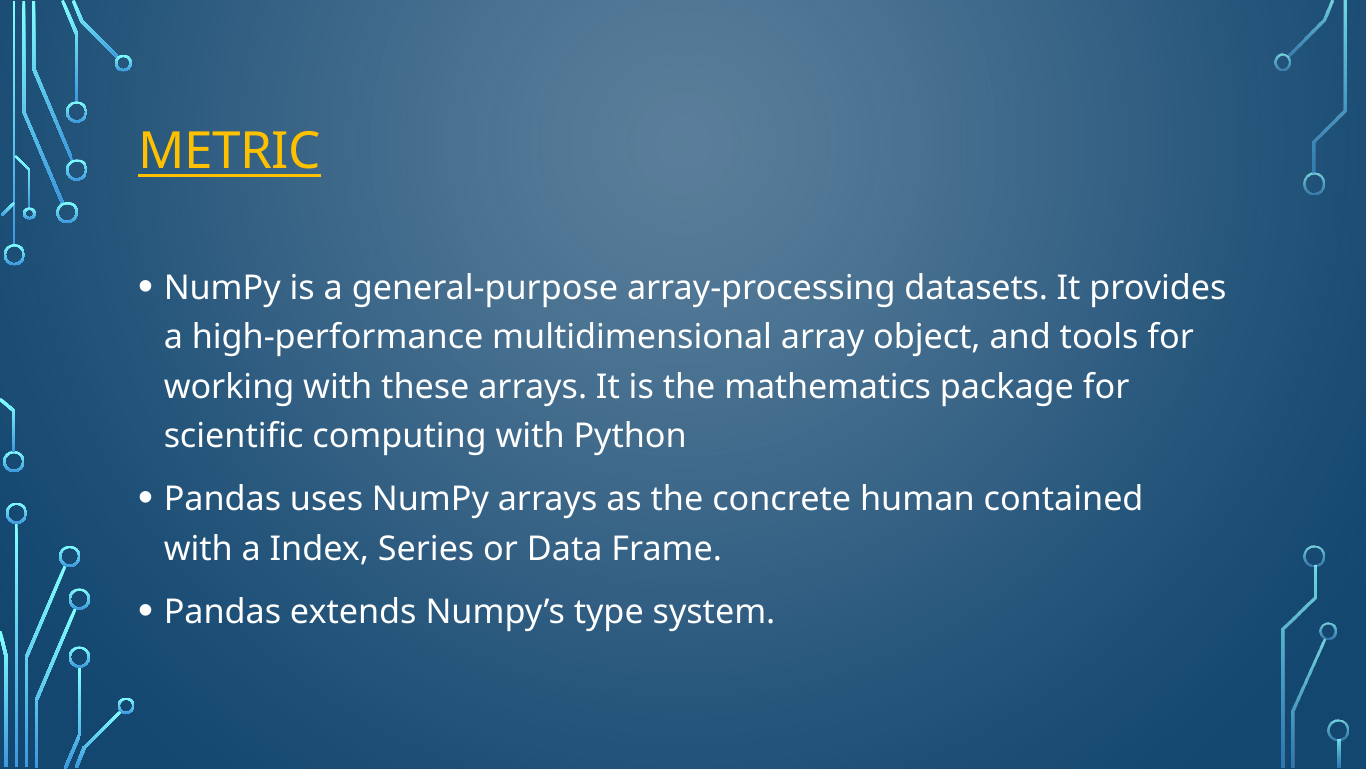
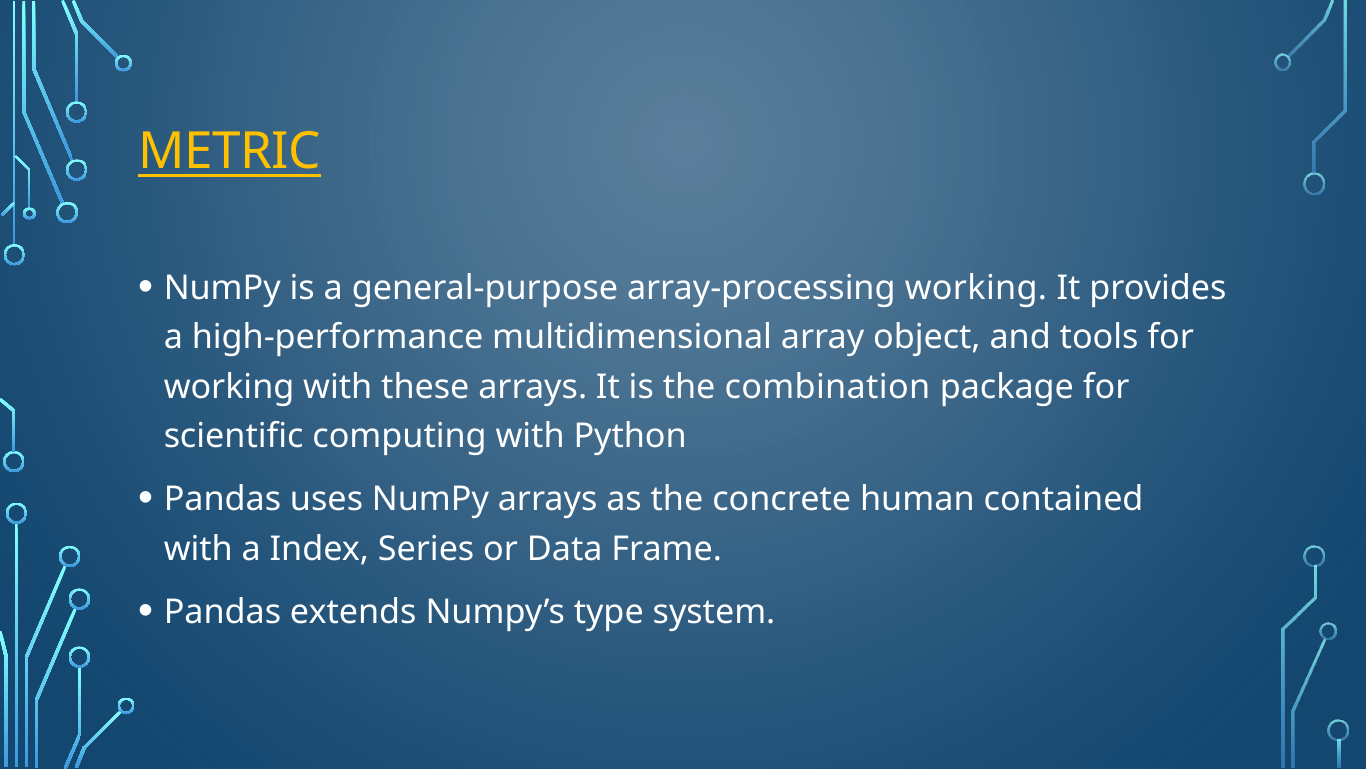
array-processing datasets: datasets -> working (976, 288)
mathematics: mathematics -> combination (827, 387)
